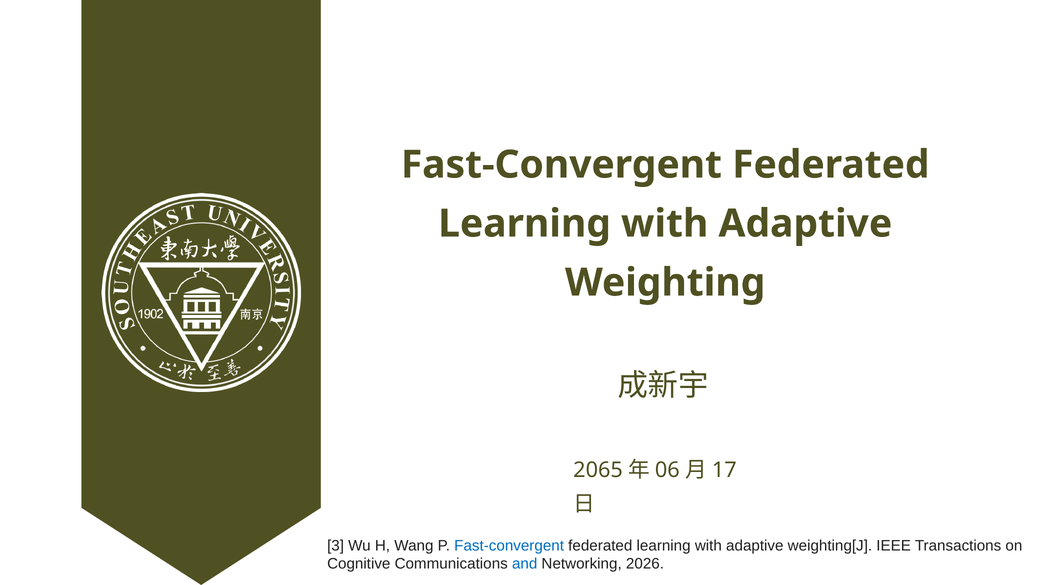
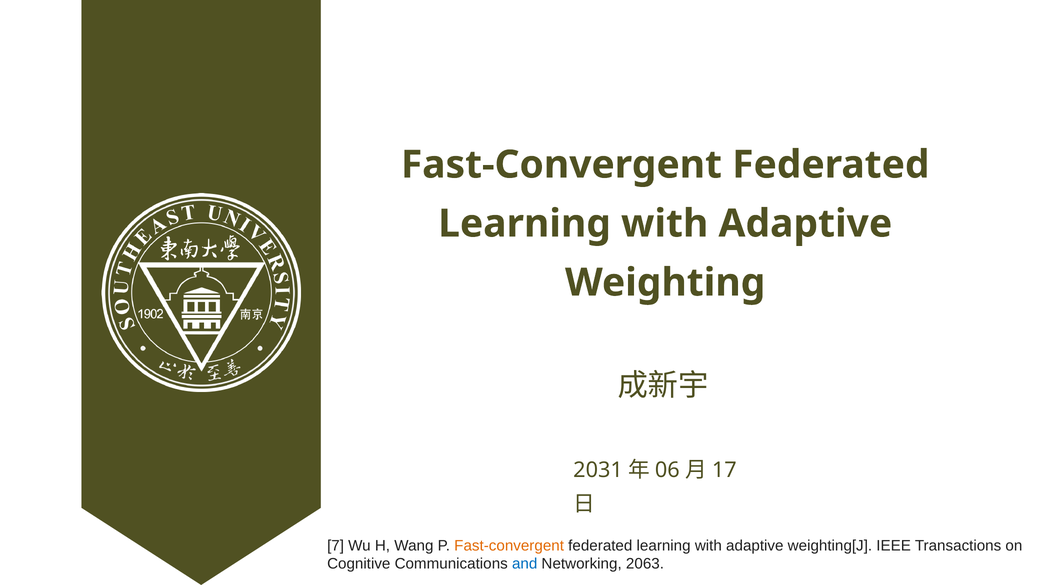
2065: 2065 -> 2031 (598, 470)
3: 3 -> 7 (336, 546)
Fast-convergent colour: blue -> orange (509, 546)
2026: 2026 -> 2063 (645, 564)
